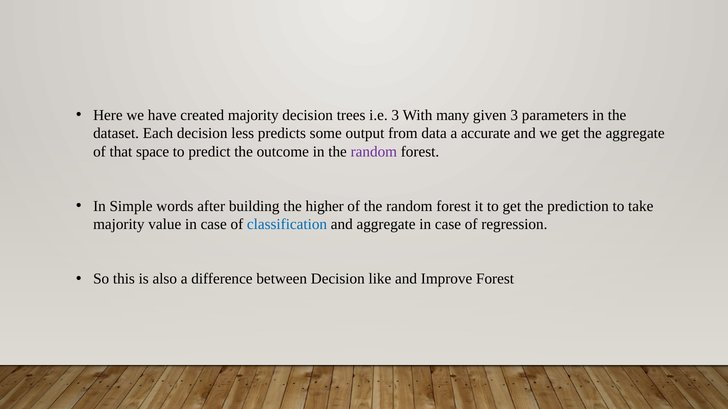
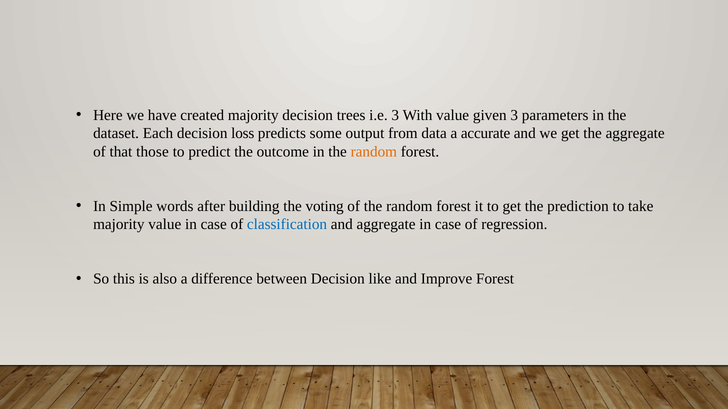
With many: many -> value (453, 115)
less: less -> loss (243, 134)
space: space -> those (152, 152)
random colour: purple -> orange (374, 152)
higher: higher -> voting (325, 206)
